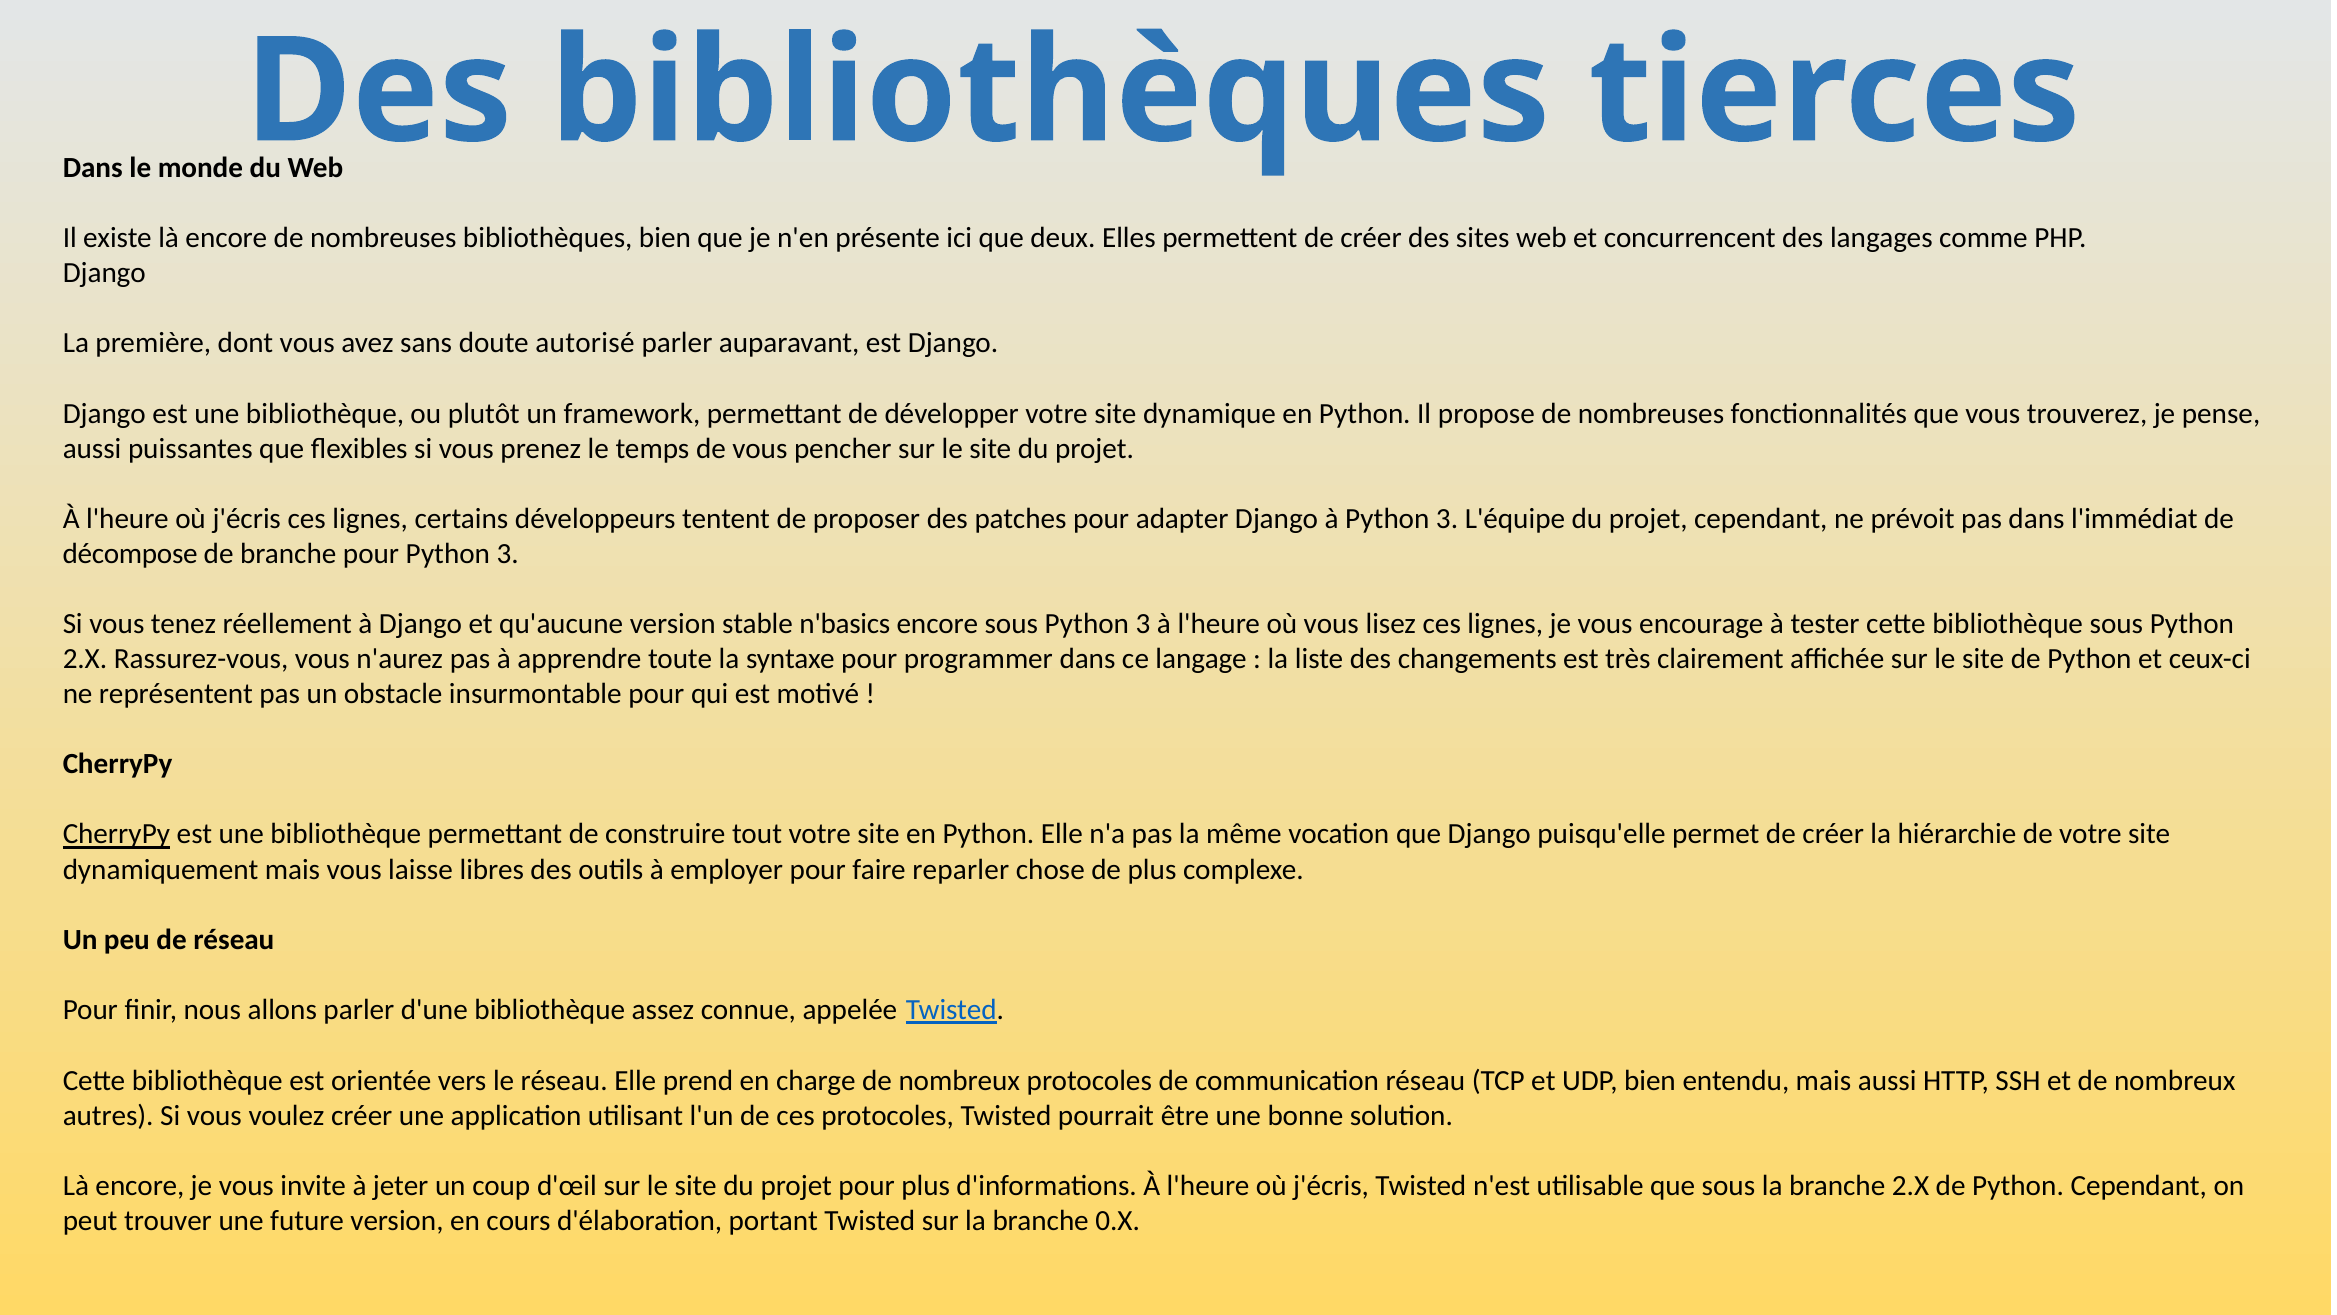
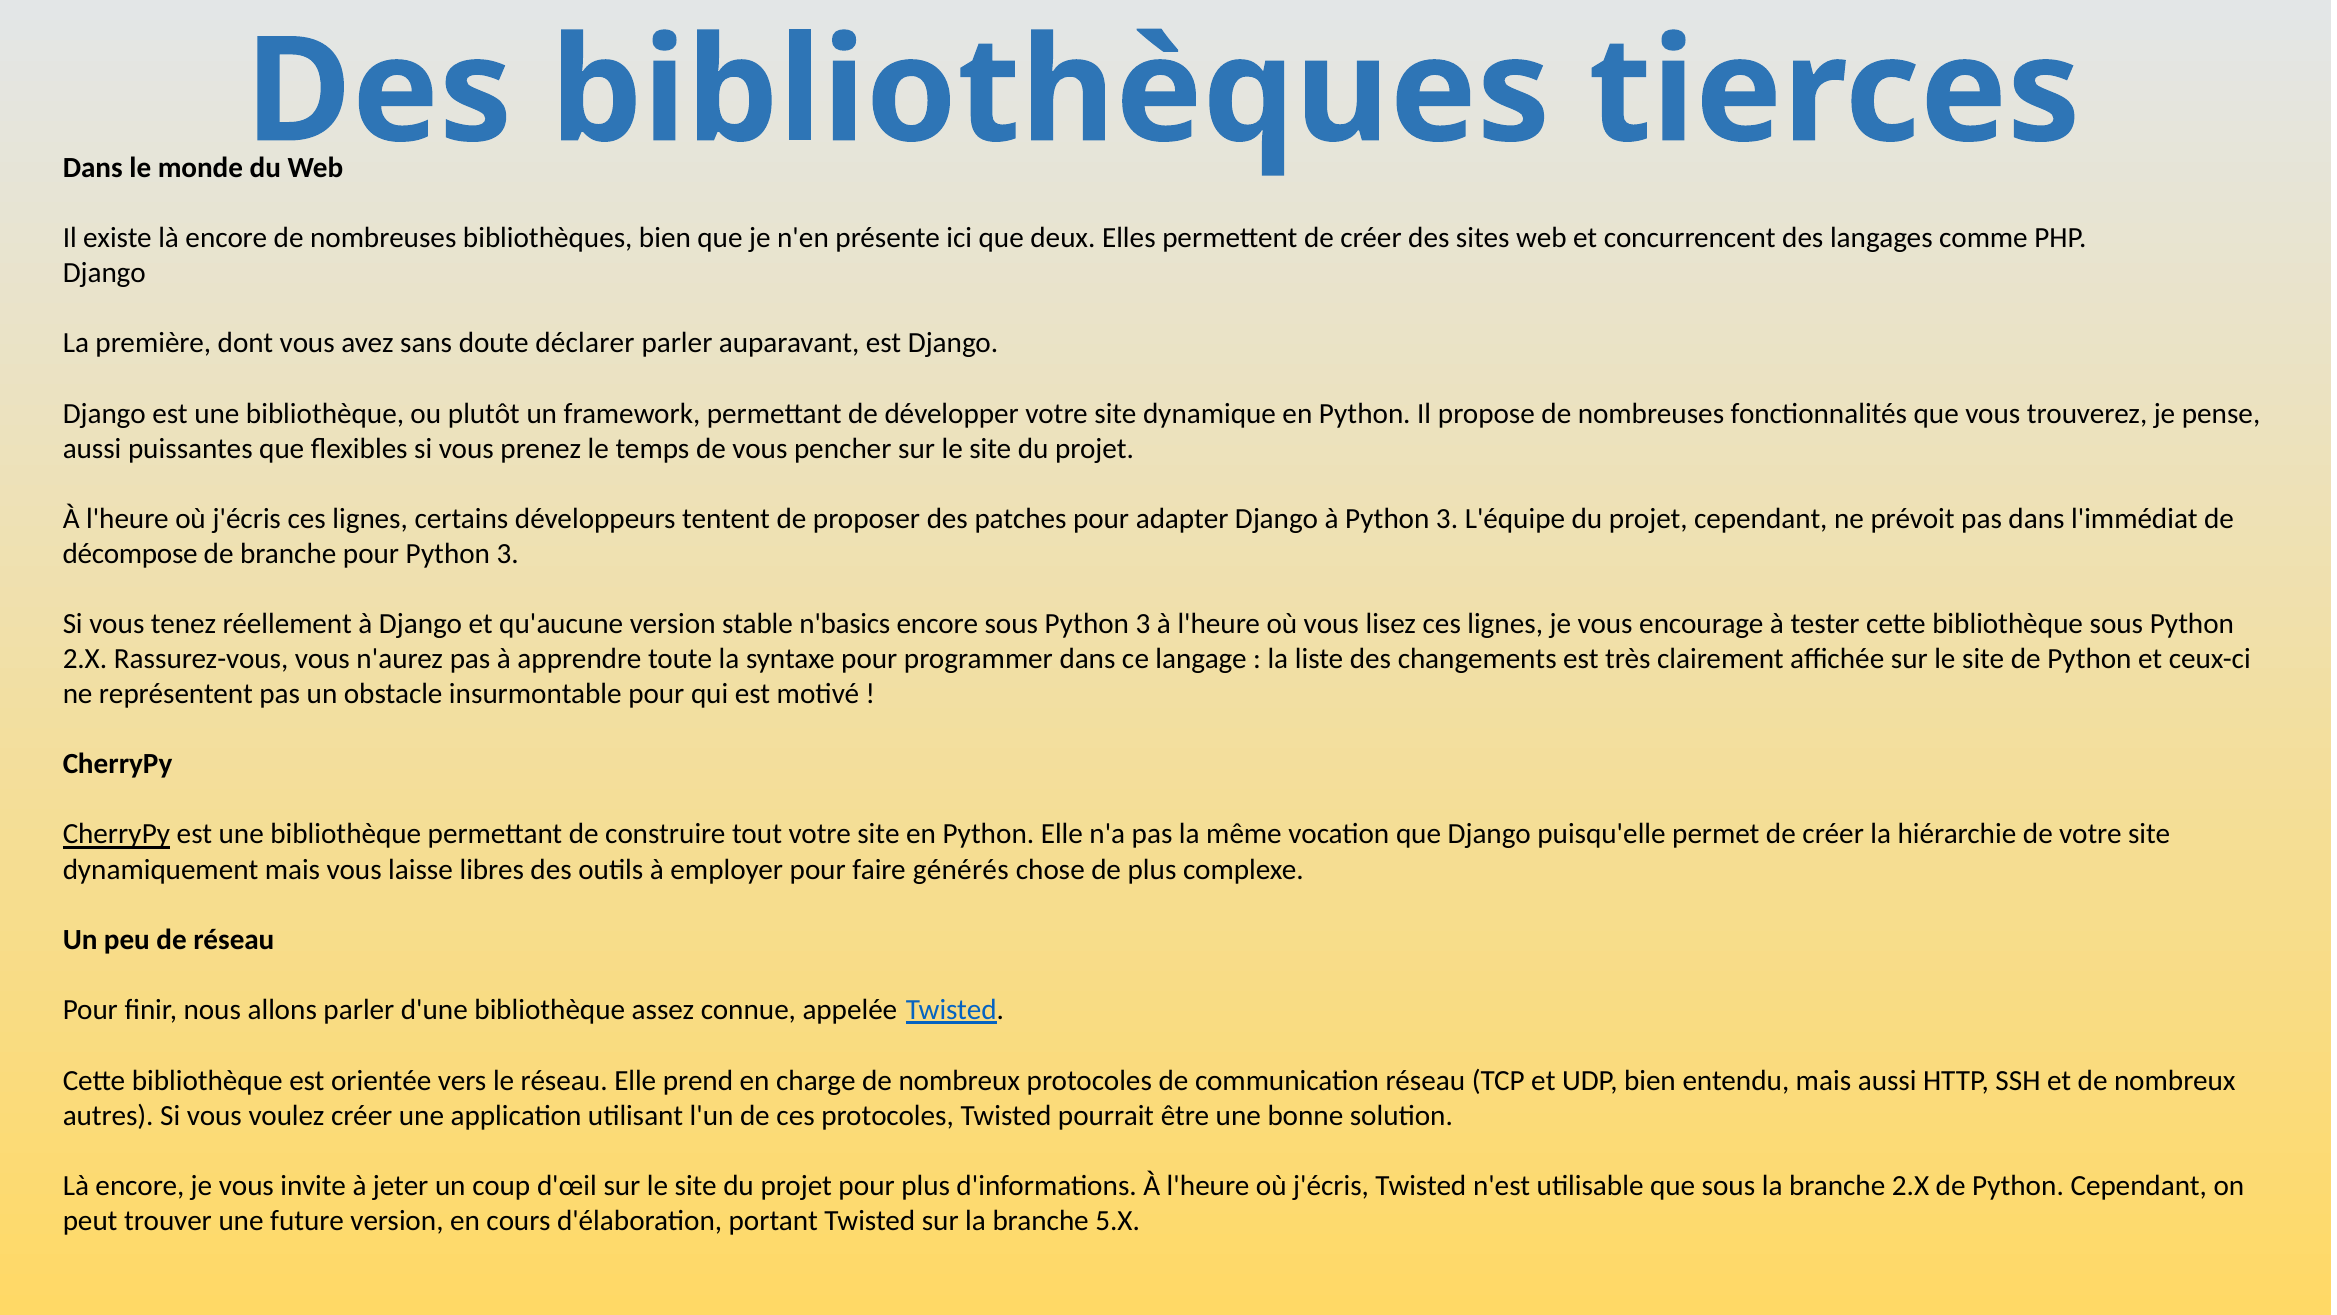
autorisé: autorisé -> déclarer (585, 343)
reparler: reparler -> générés (961, 870)
0.X: 0.X -> 5.X (1118, 1221)
